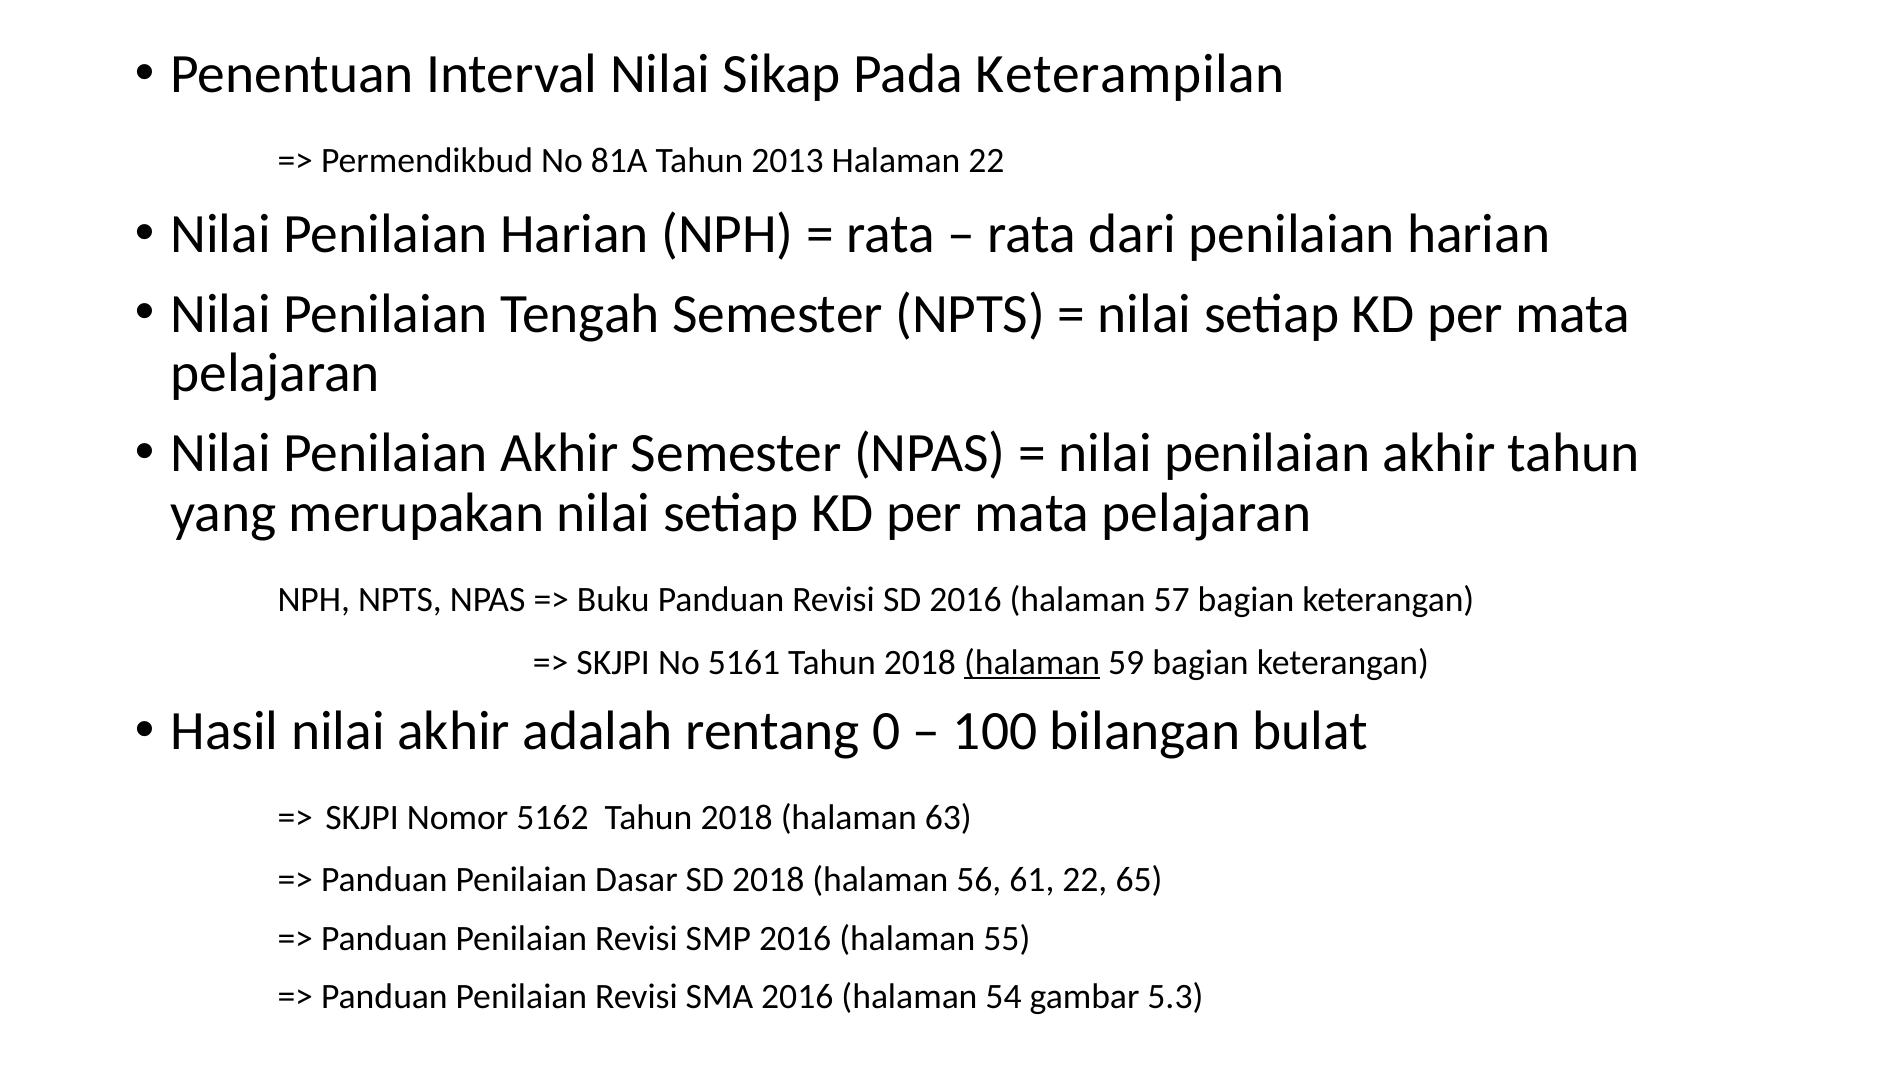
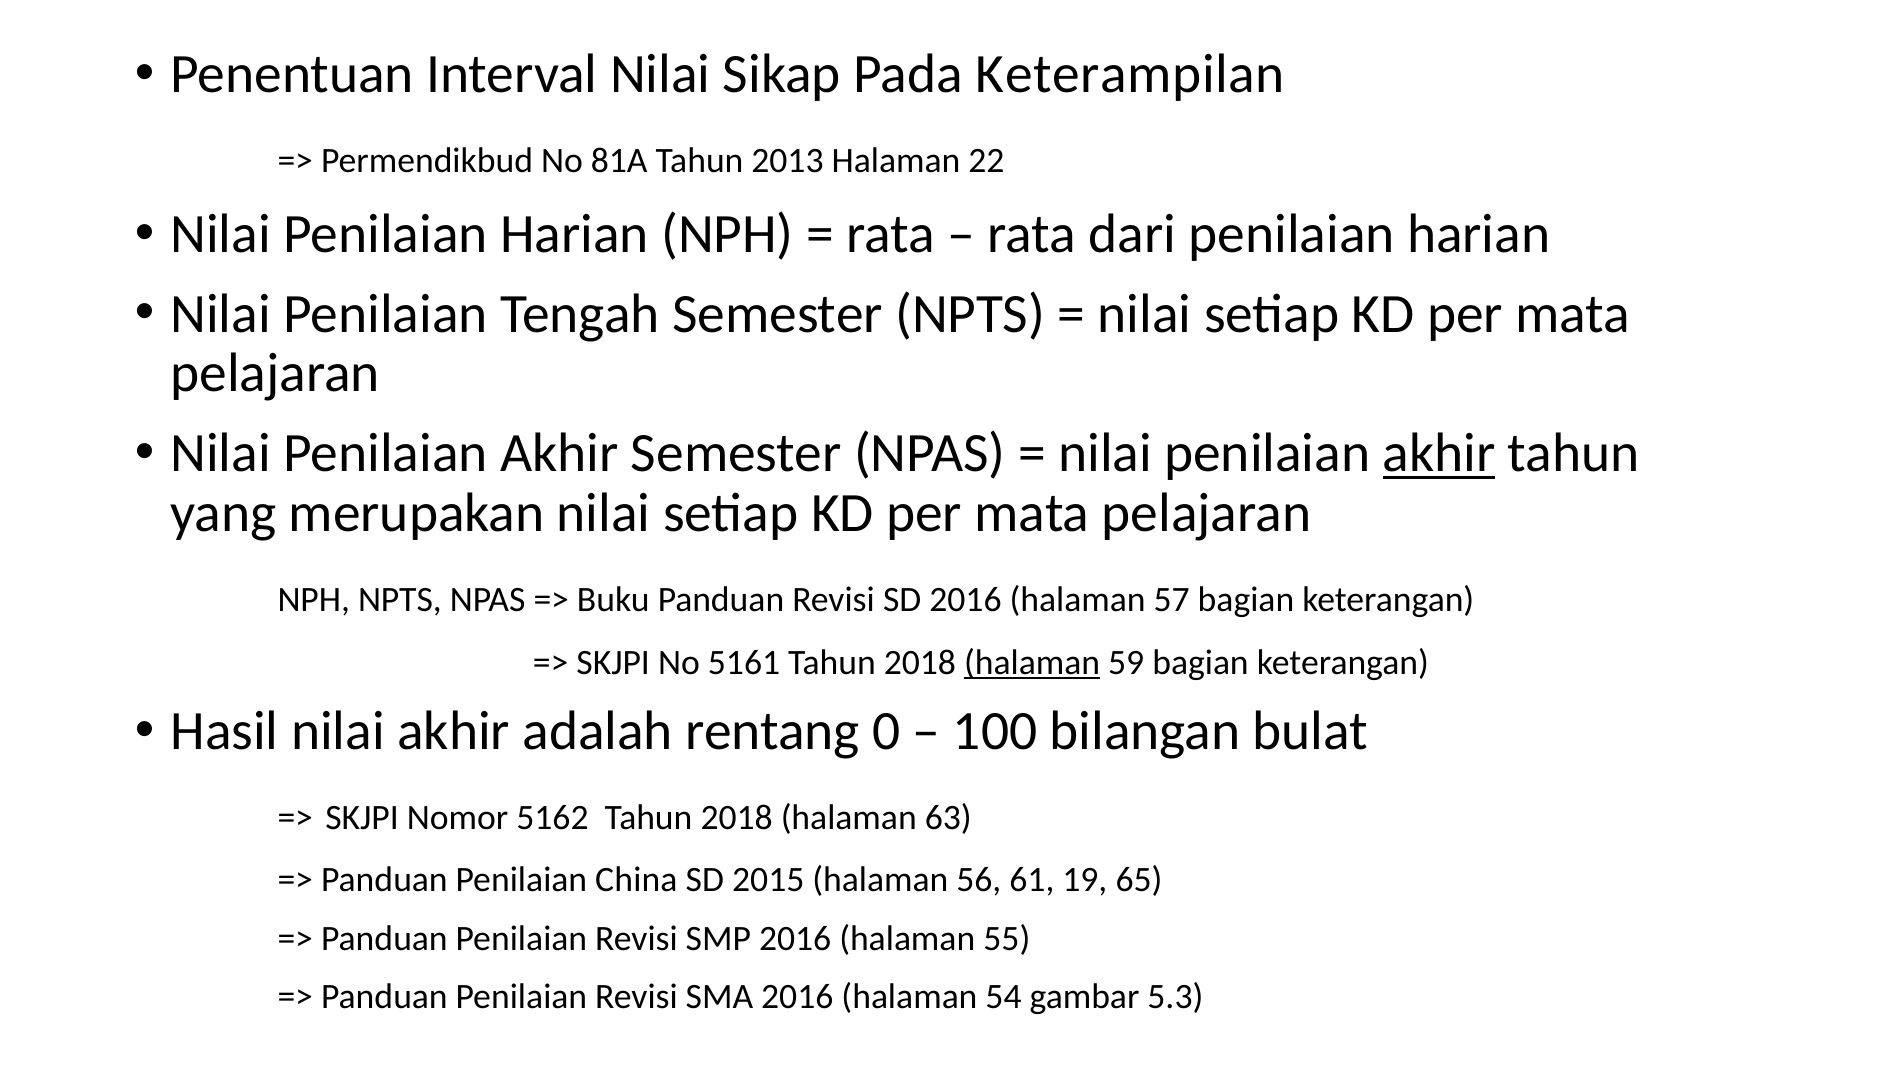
akhir underline: none -> present (1439, 453)
Dasar: Dasar -> China (636, 880)
SD 2018: 2018 -> 2015 (768, 880)
61 22: 22 -> 19 (1085, 880)
